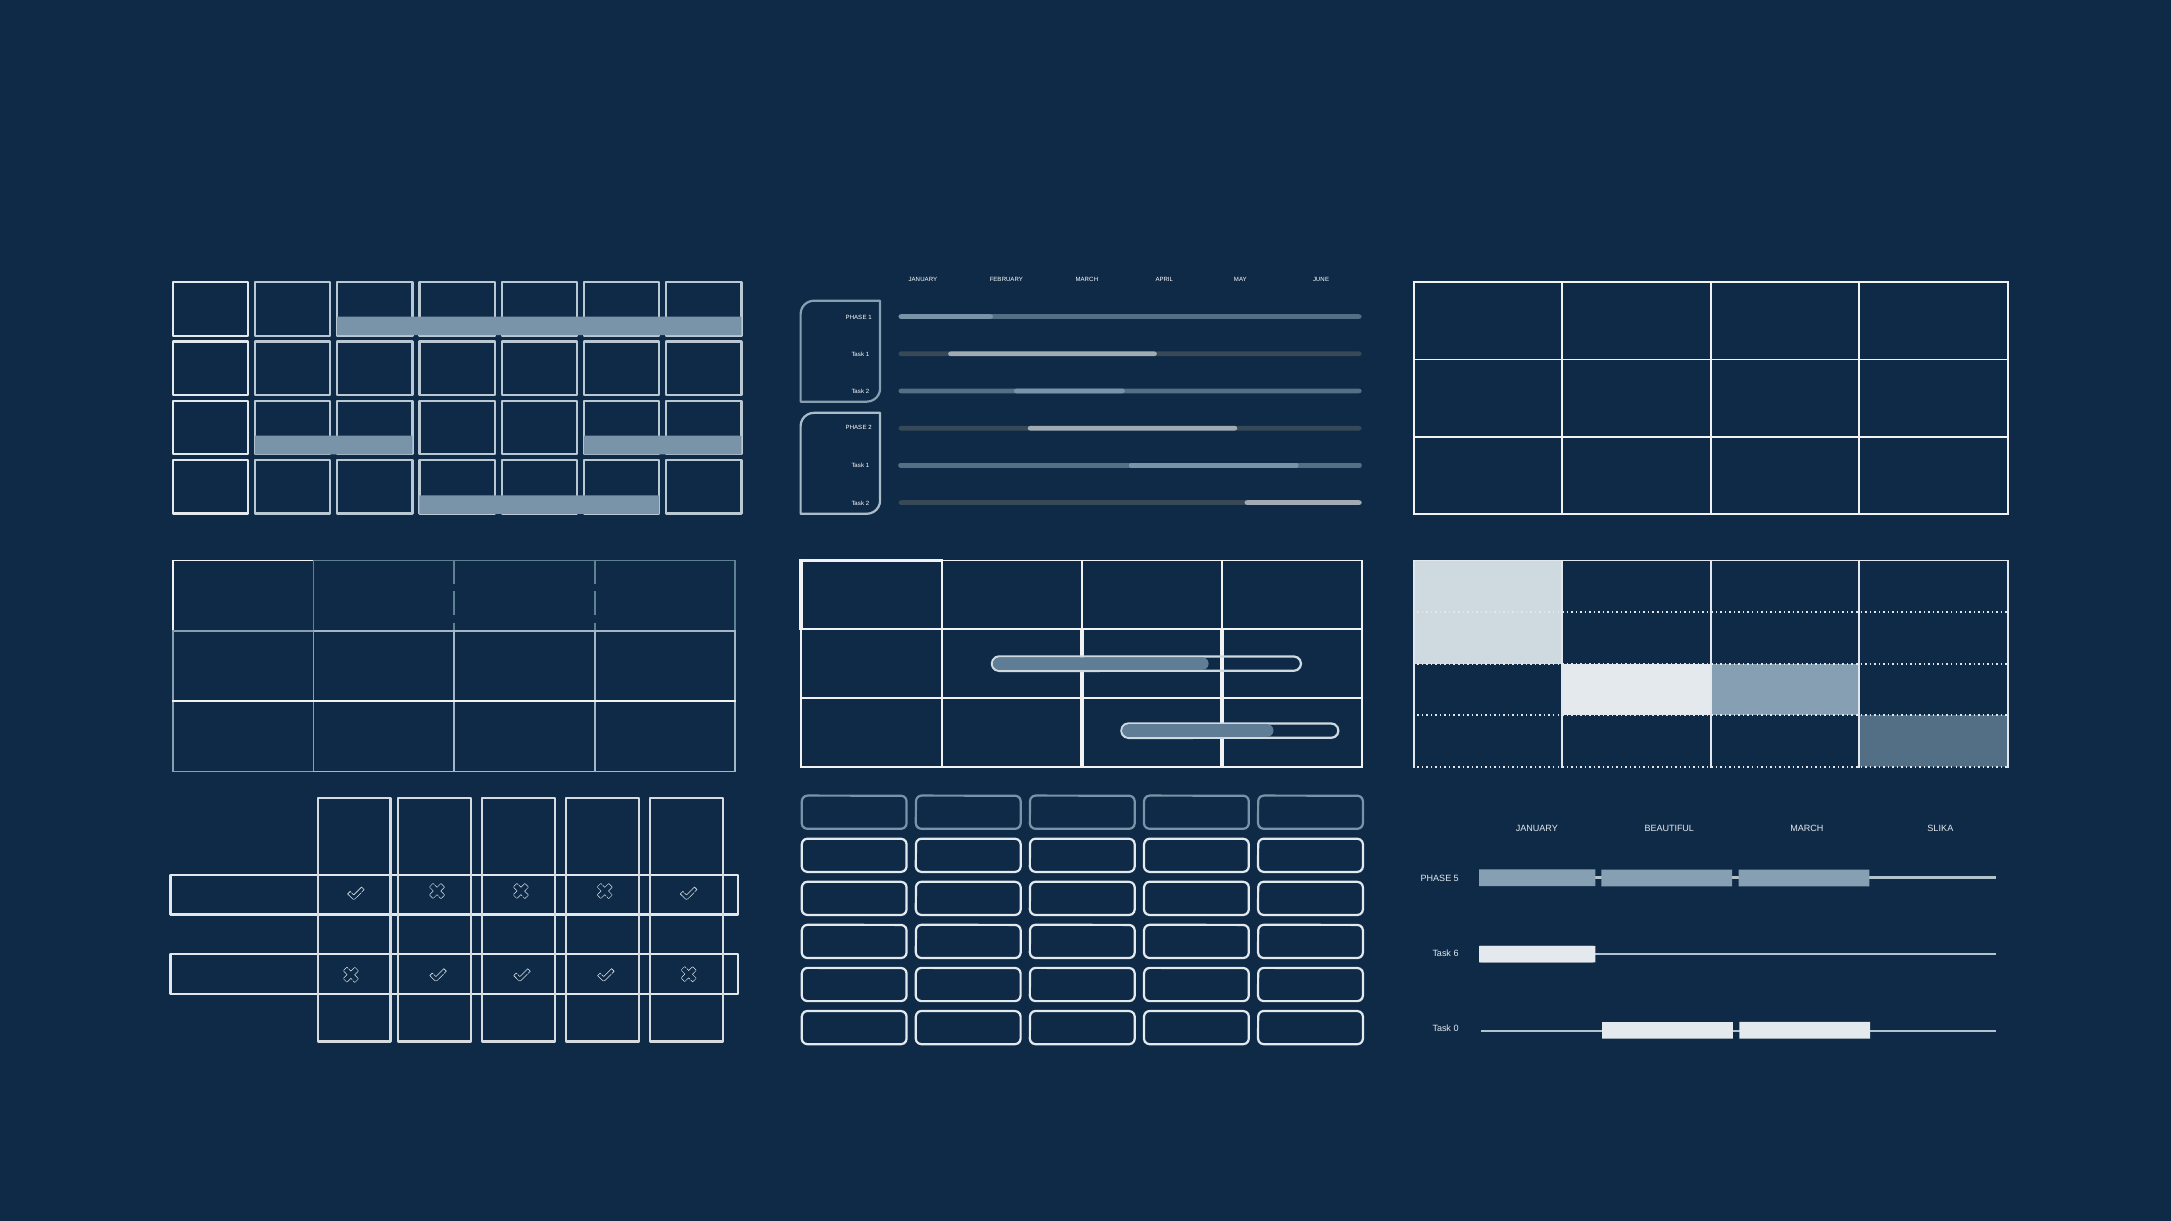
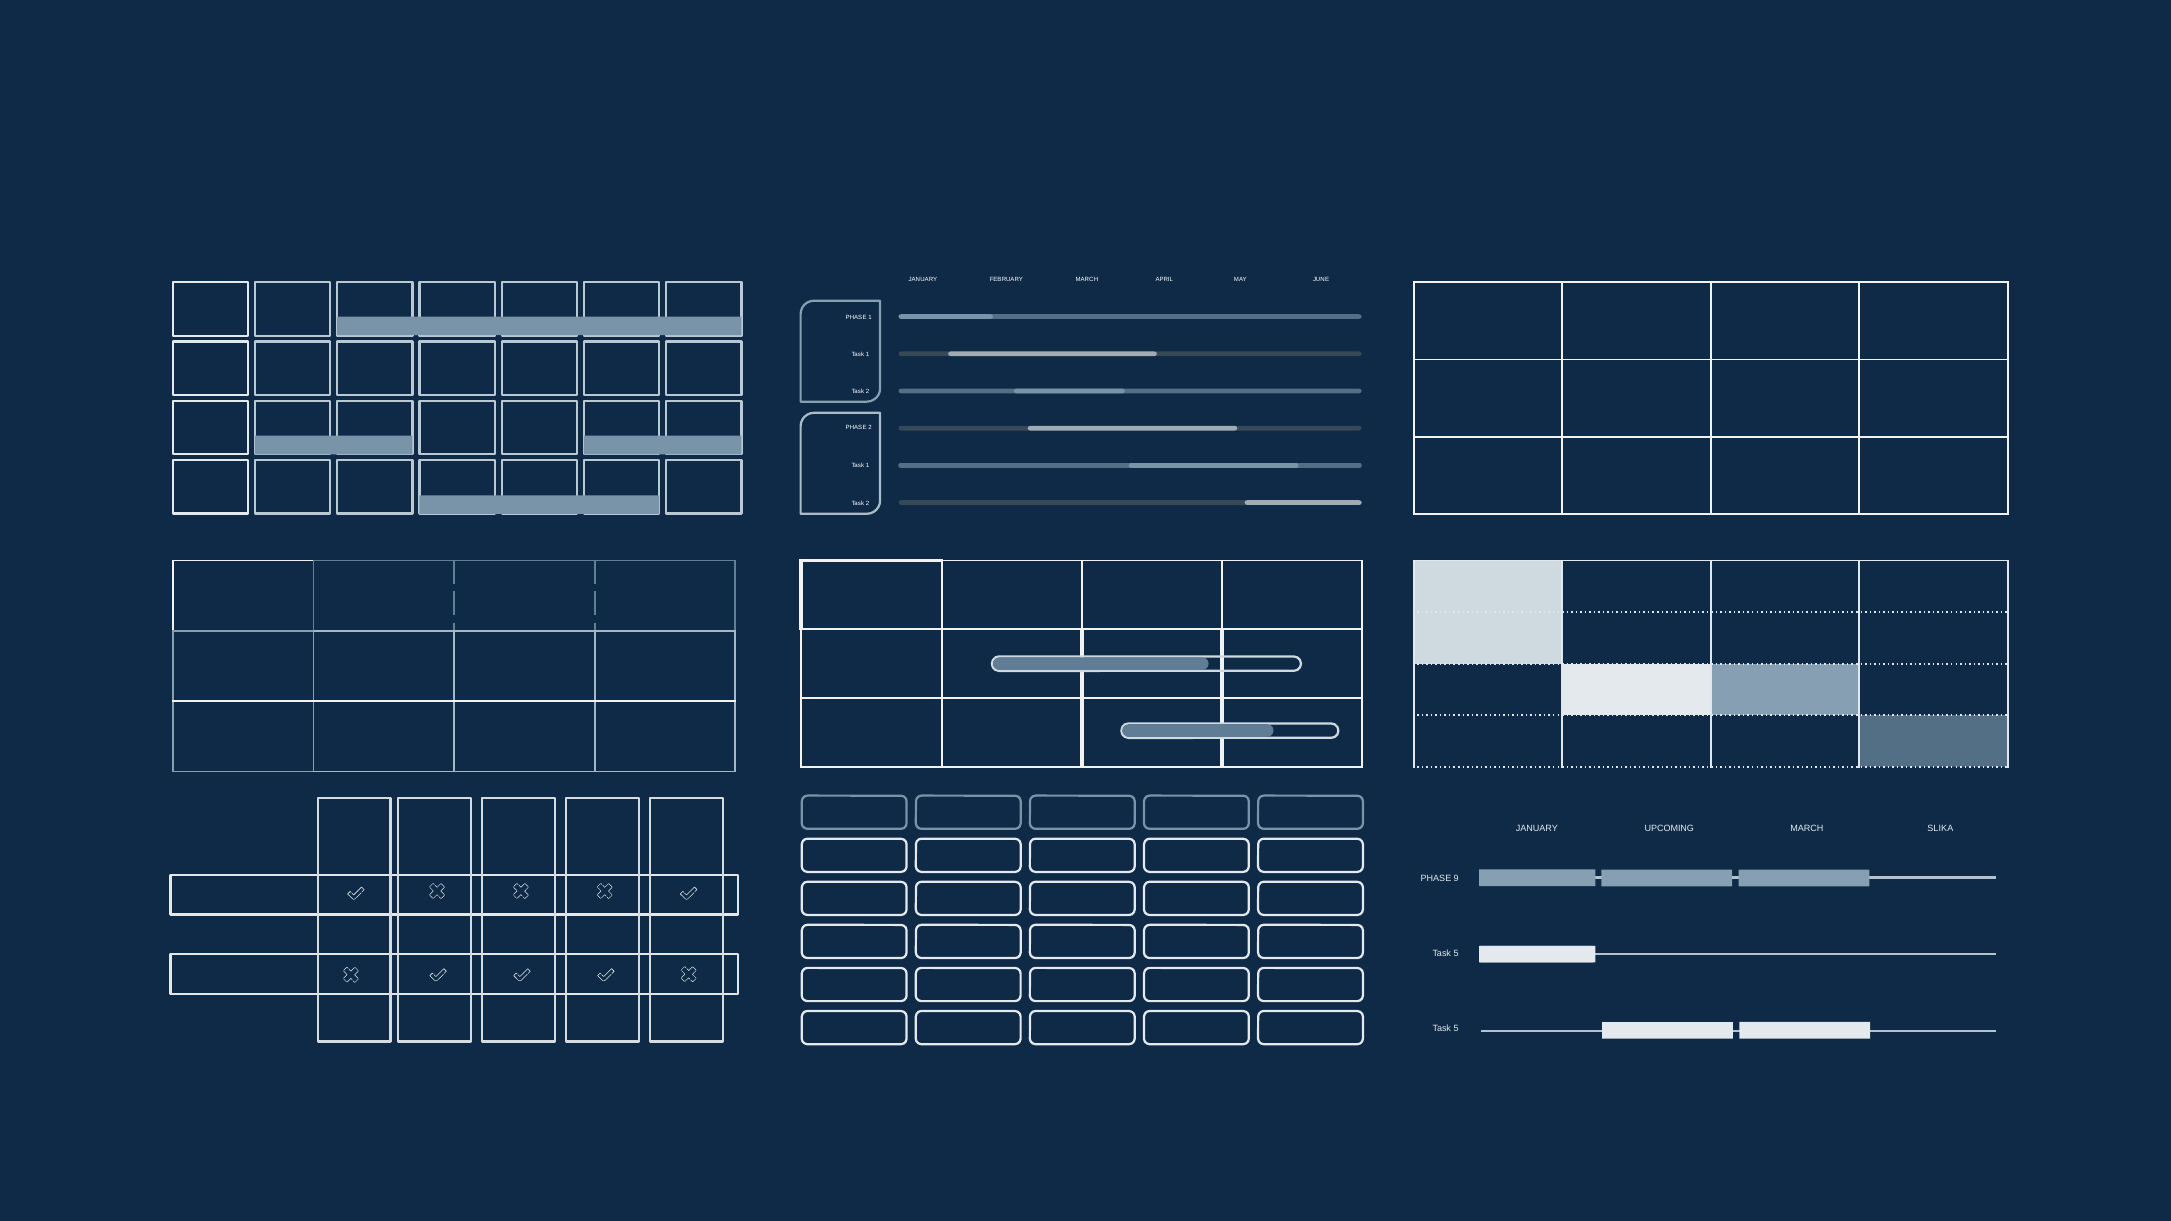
BEAUTIFUL: BEAUTIFUL -> UPCOMING (1669, 828)
5: 5 -> 9 (1456, 878)
6: 6 -> 5 (1456, 953)
0: 0 -> 5 (1456, 1028)
